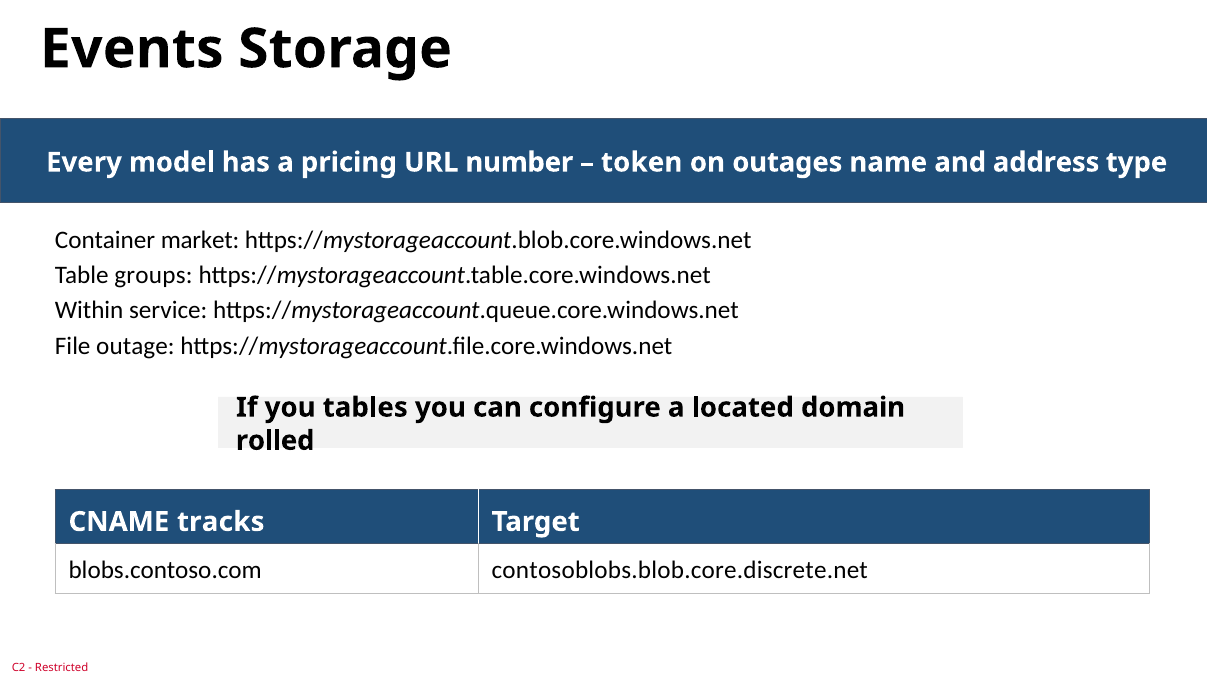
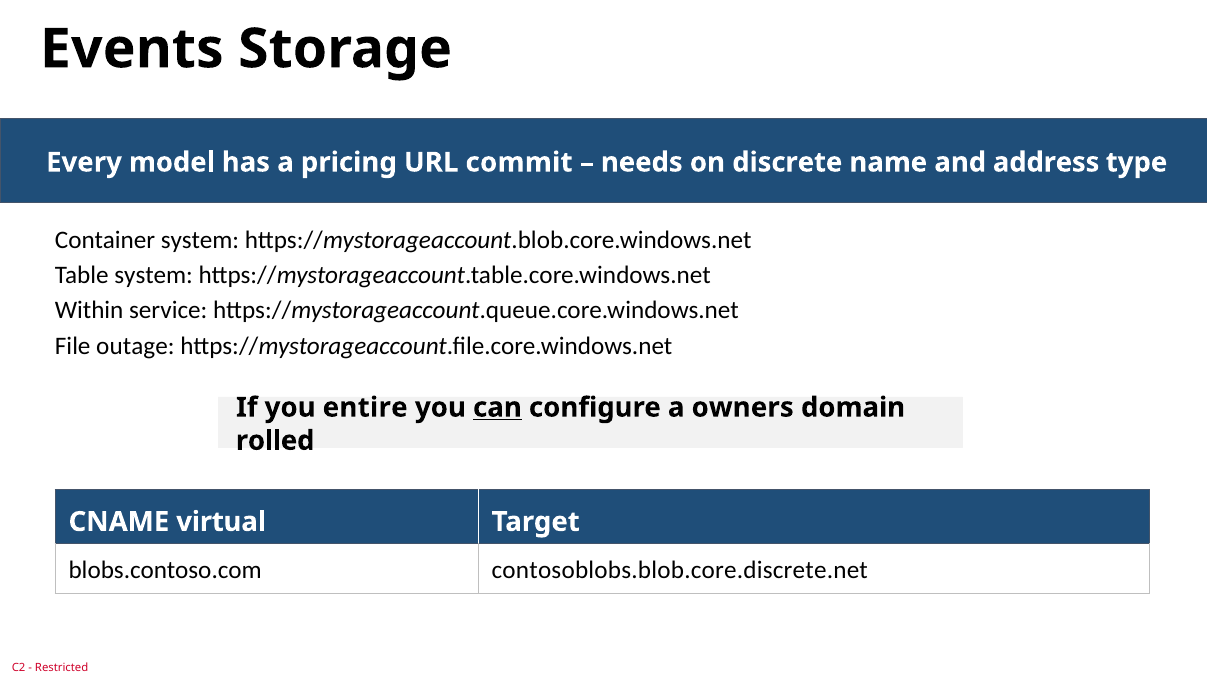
number: number -> commit (519, 162)
token: token -> needs (642, 162)
outages: outages -> discrete (787, 162)
Container market: market -> system (200, 240)
Table groups: groups -> system (154, 275)
tables: tables -> entire (365, 407)
can underline: none -> present (497, 407)
located: located -> owners (743, 407)
tracks: tracks -> virtual (221, 522)
